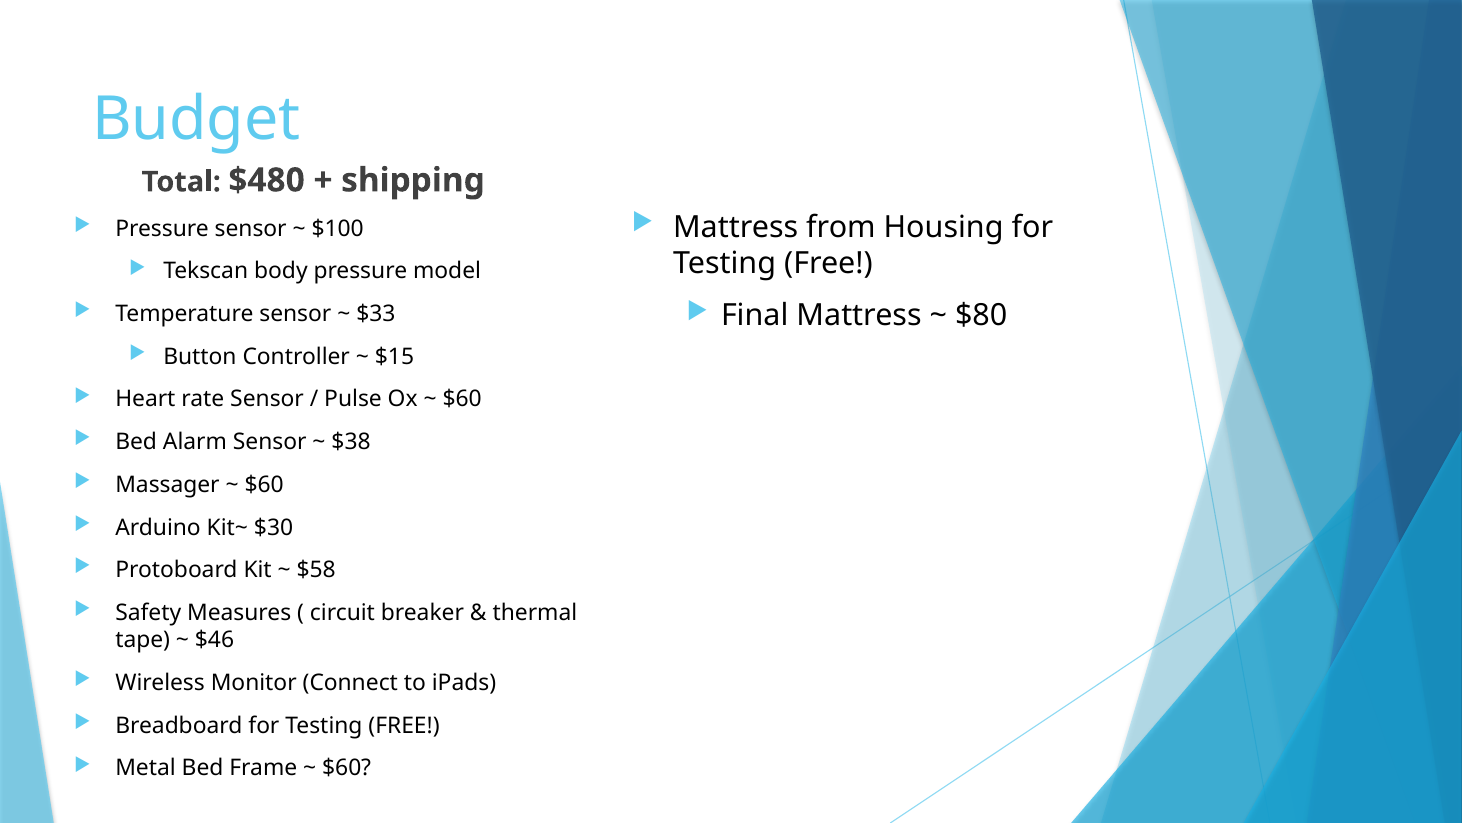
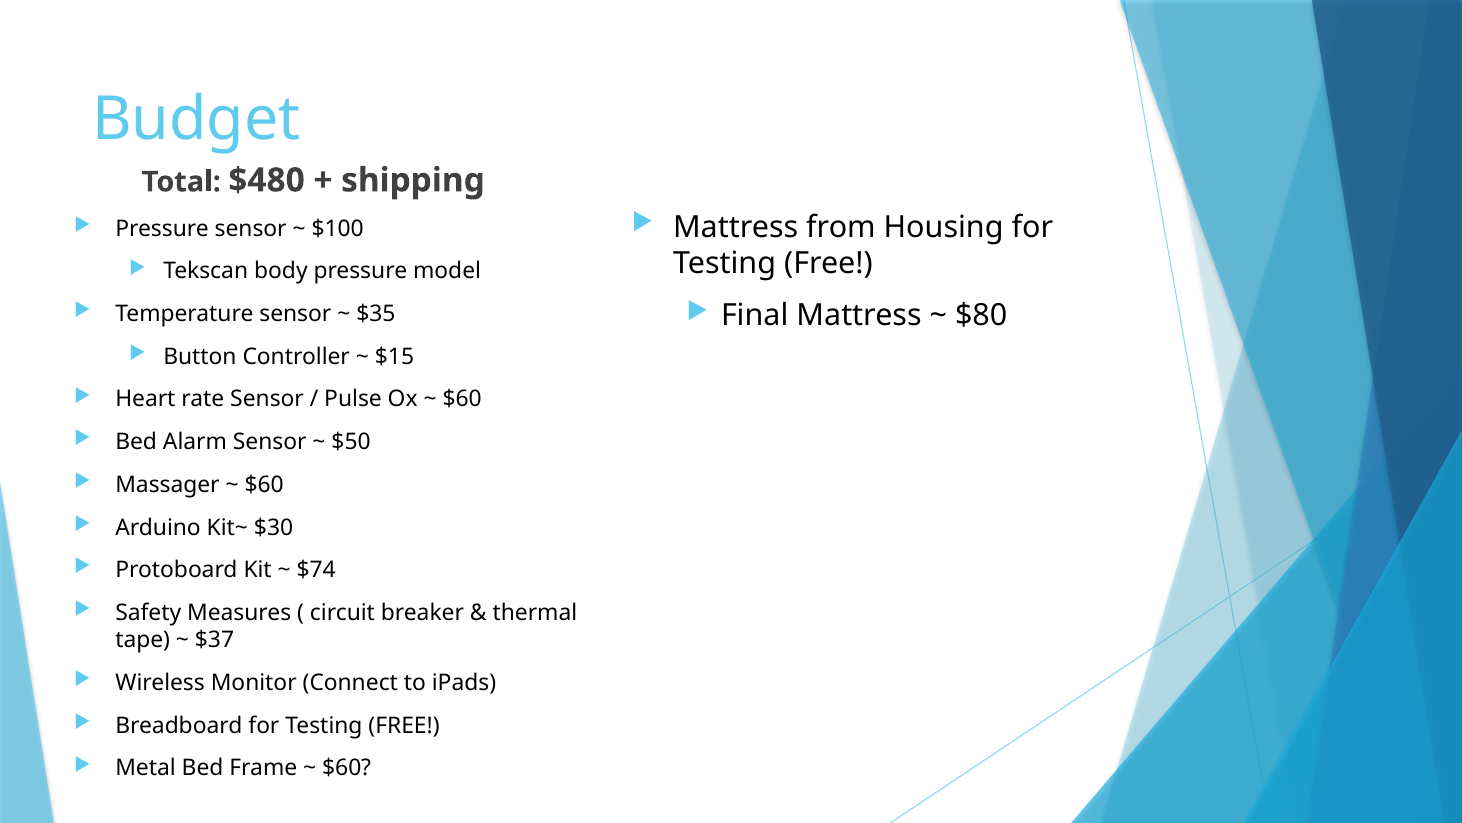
$33: $33 -> $35 (376, 314)
$38: $38 -> $50 (351, 442)
$58: $58 -> $74 (316, 570)
$46: $46 -> $37 (214, 640)
